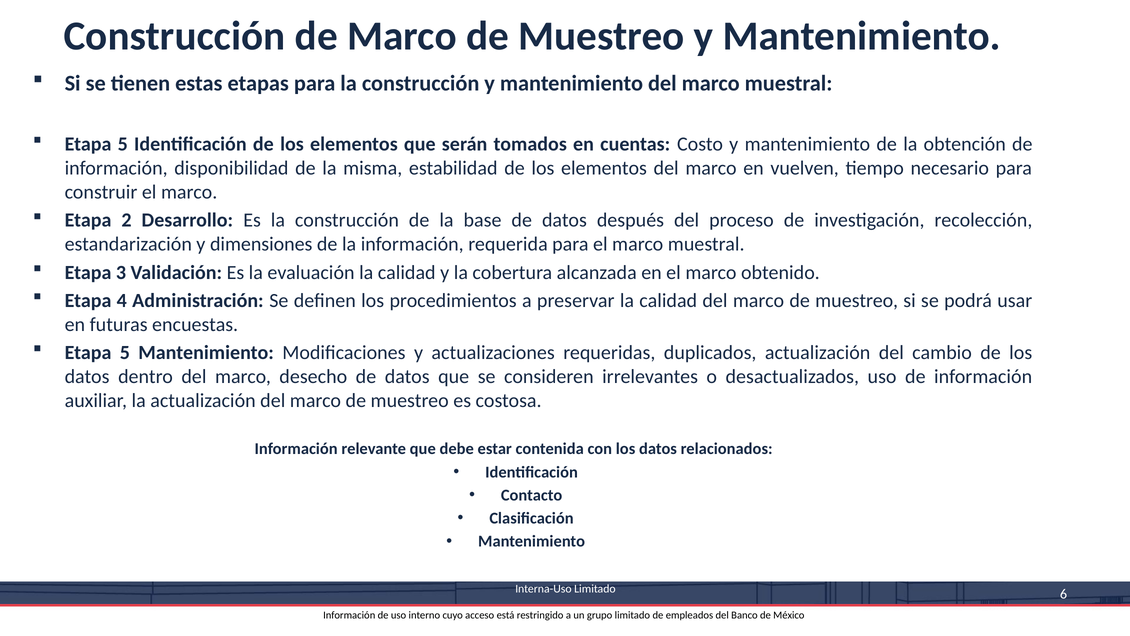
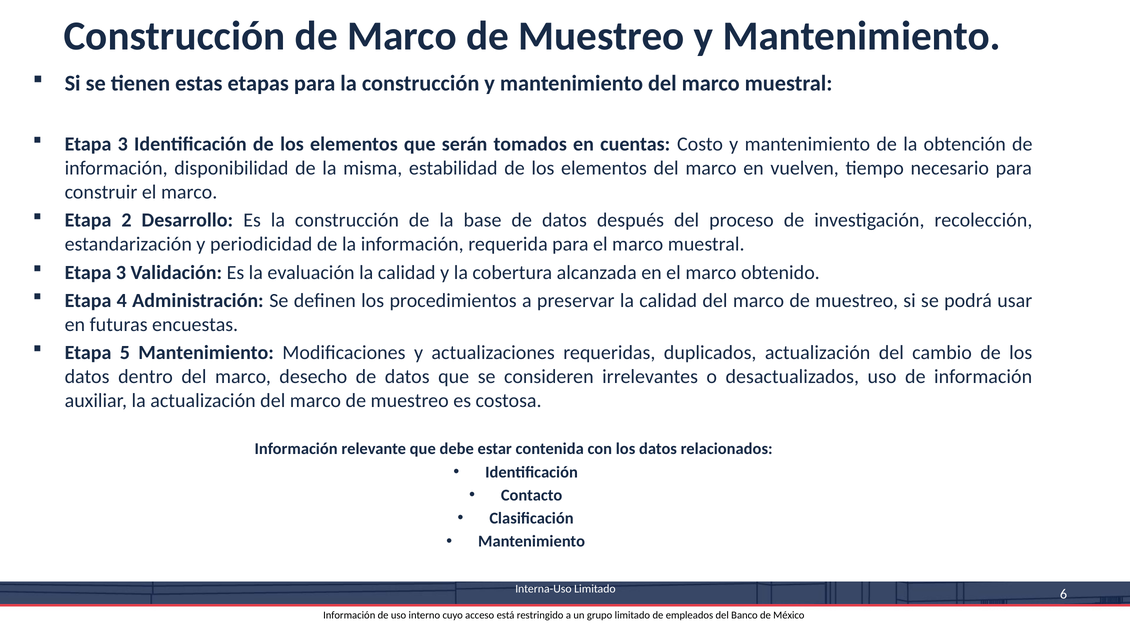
5: 5 -> 3 (123, 144)
dimensiones: dimensiones -> periodicidad (261, 244)
